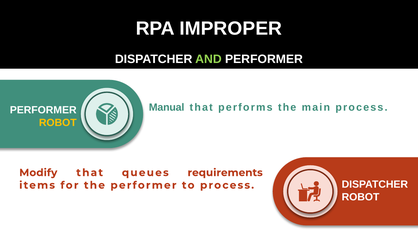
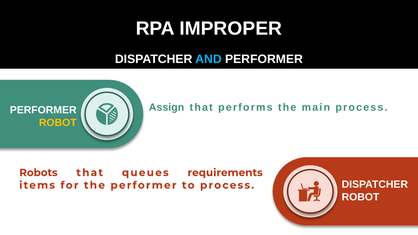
AND colour: light green -> light blue (208, 59)
Manual: Manual -> Assign (167, 107)
Modify: Modify -> Robots (38, 173)
